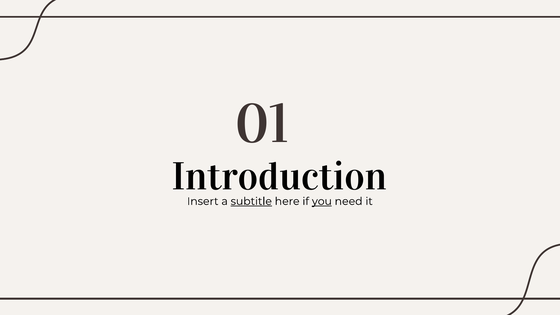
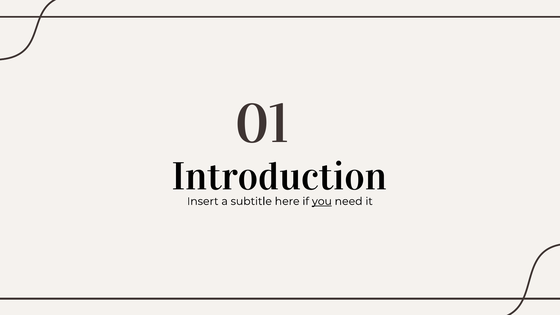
subtitle underline: present -> none (251, 201)
